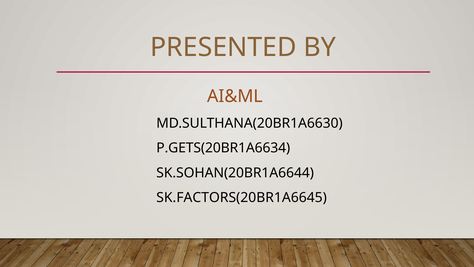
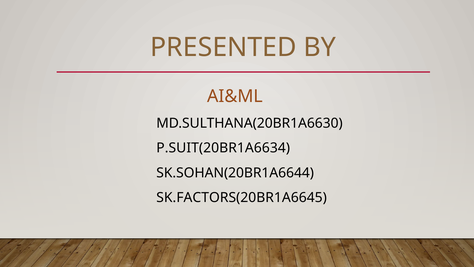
P.GETS(20BR1A6634: P.GETS(20BR1A6634 -> P.SUIT(20BR1A6634 (223, 148)
